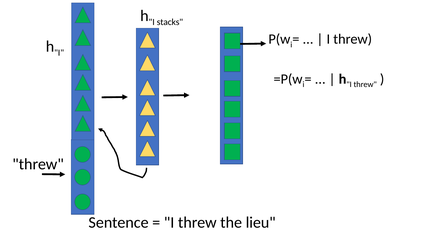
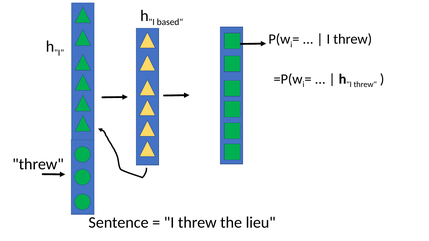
stacks: stacks -> based (170, 22)
